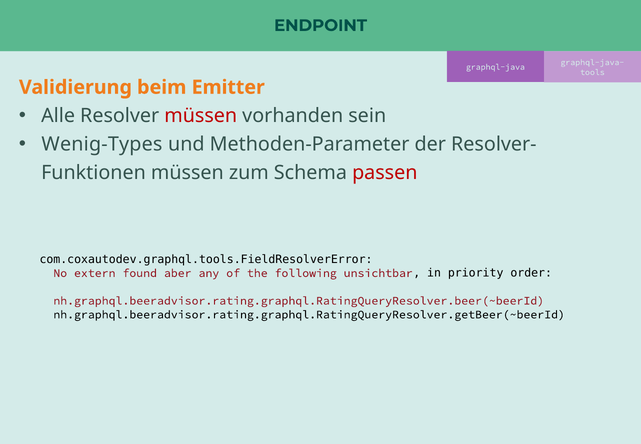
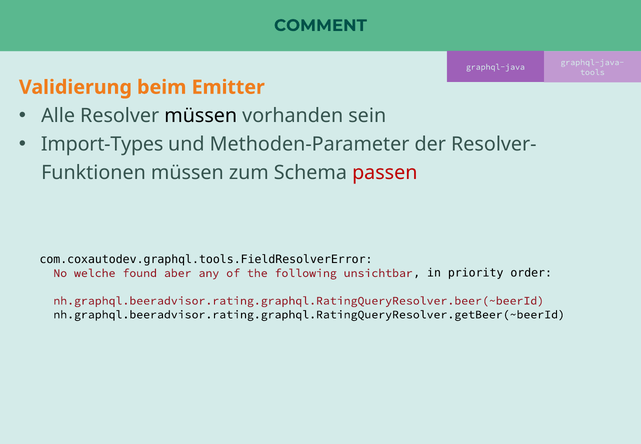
ENDPOINT: ENDPOINT -> COMMENT (320, 25)
müssen colour: red -> black (201, 116)
Wenig-Types: Wenig-Types -> Import-Types (102, 144)
extern: extern -> welche (95, 273)
